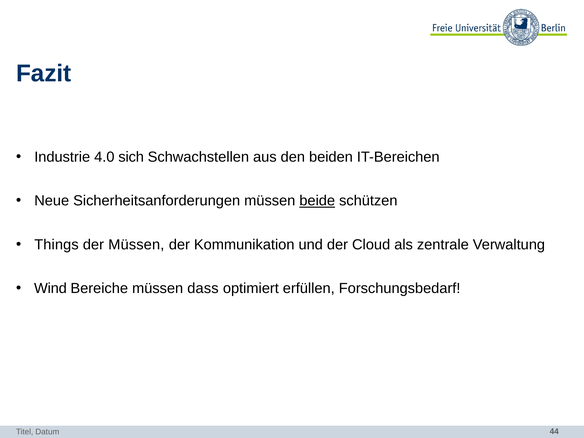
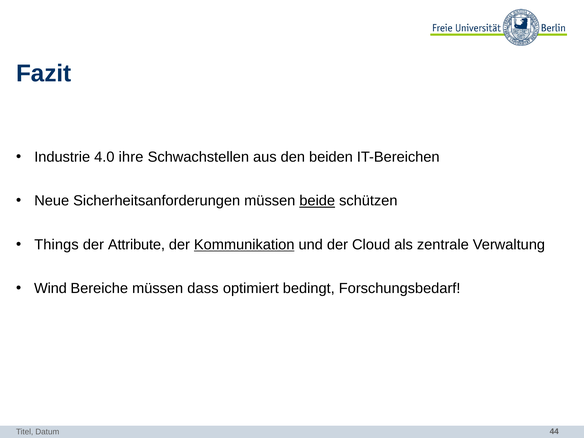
sich: sich -> ihre (131, 157)
der Müssen: Müssen -> Attribute (136, 245)
Kommunikation underline: none -> present (244, 245)
erfüllen: erfüllen -> bedingt (309, 288)
